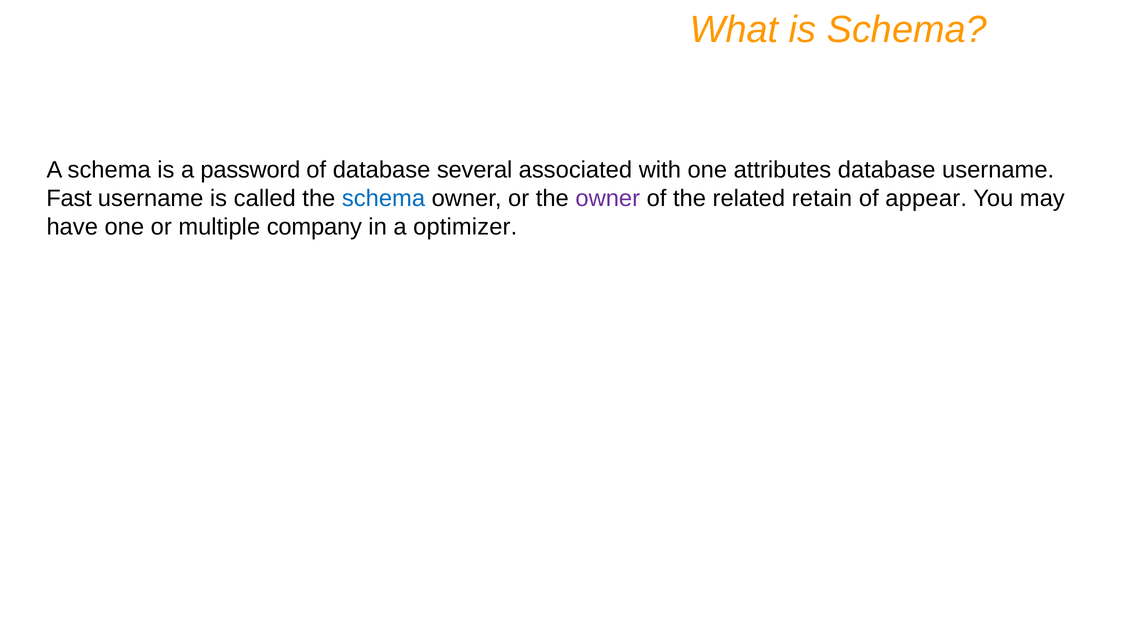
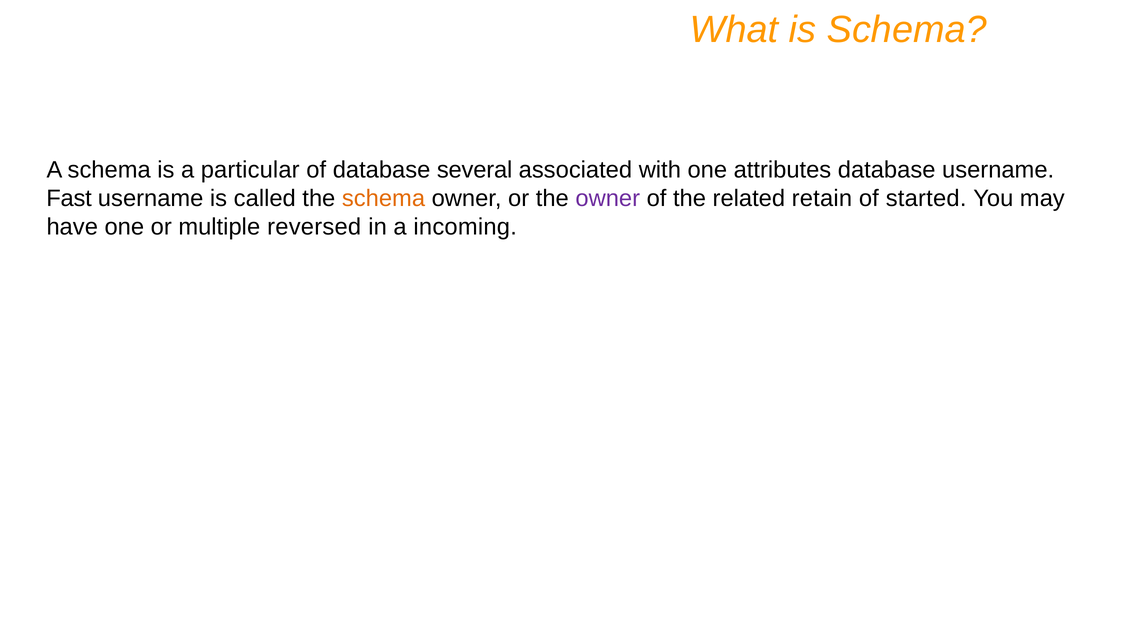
password: password -> particular (250, 170)
schema colour: blue -> orange (384, 199)
appear: appear -> started (926, 199)
company: company -> reversed (314, 227)
optimizer: optimizer -> incoming (465, 227)
